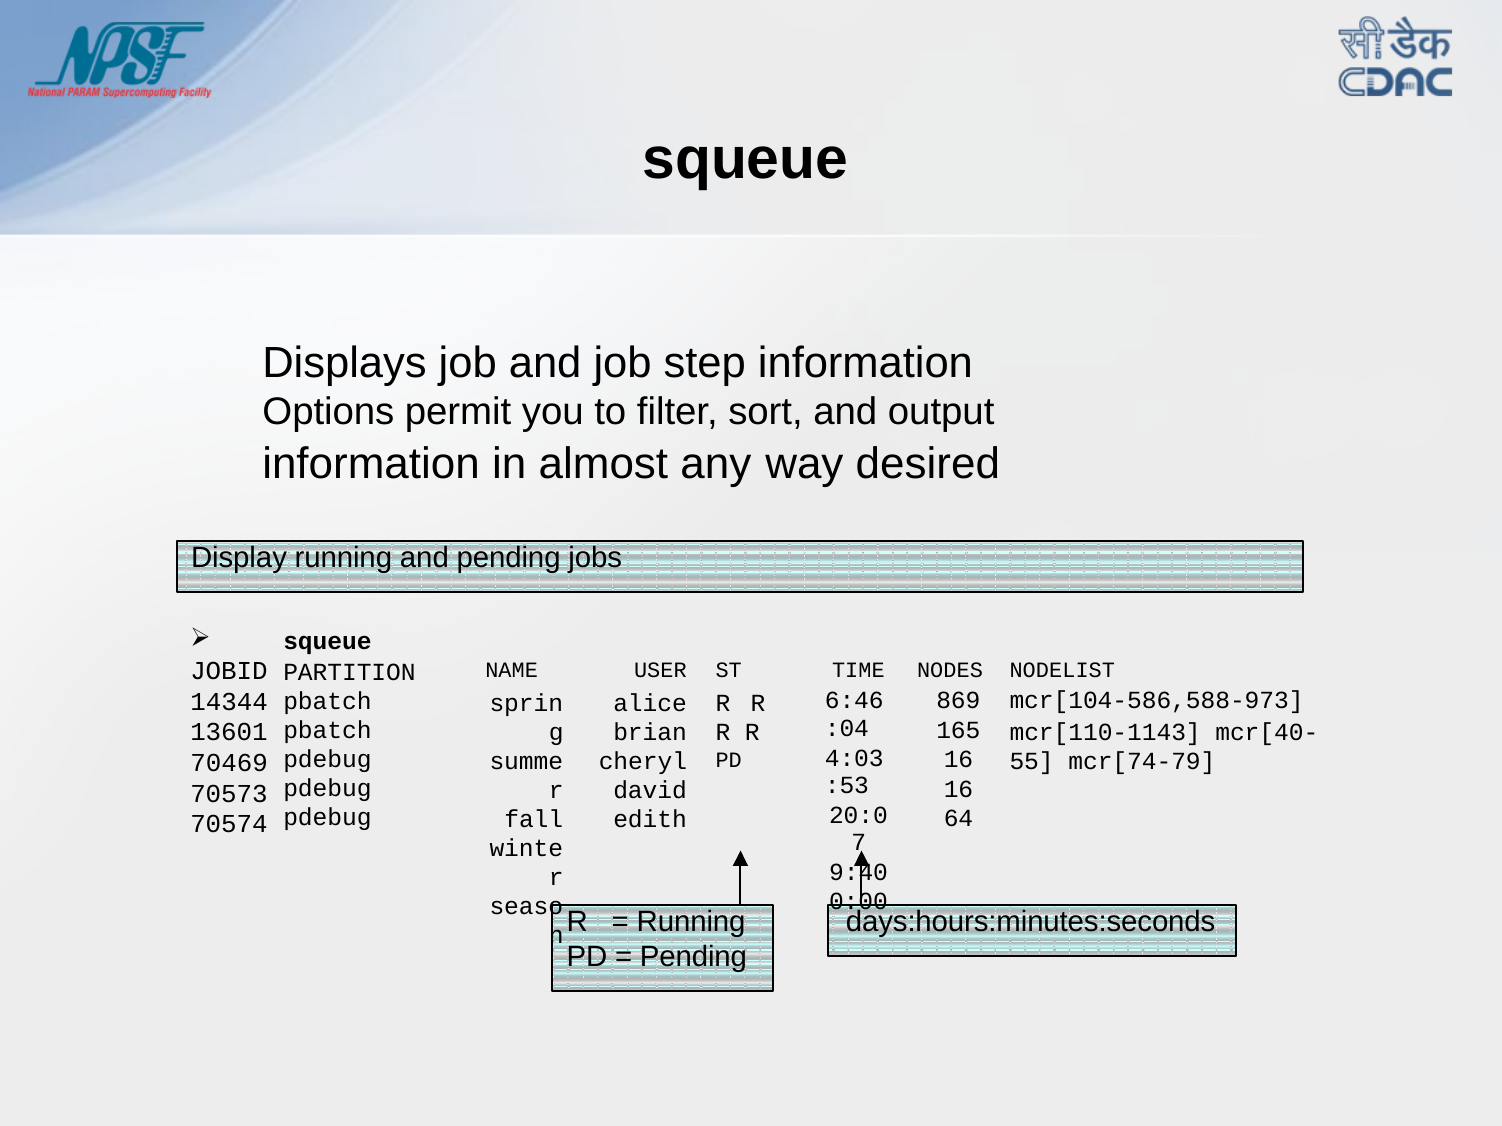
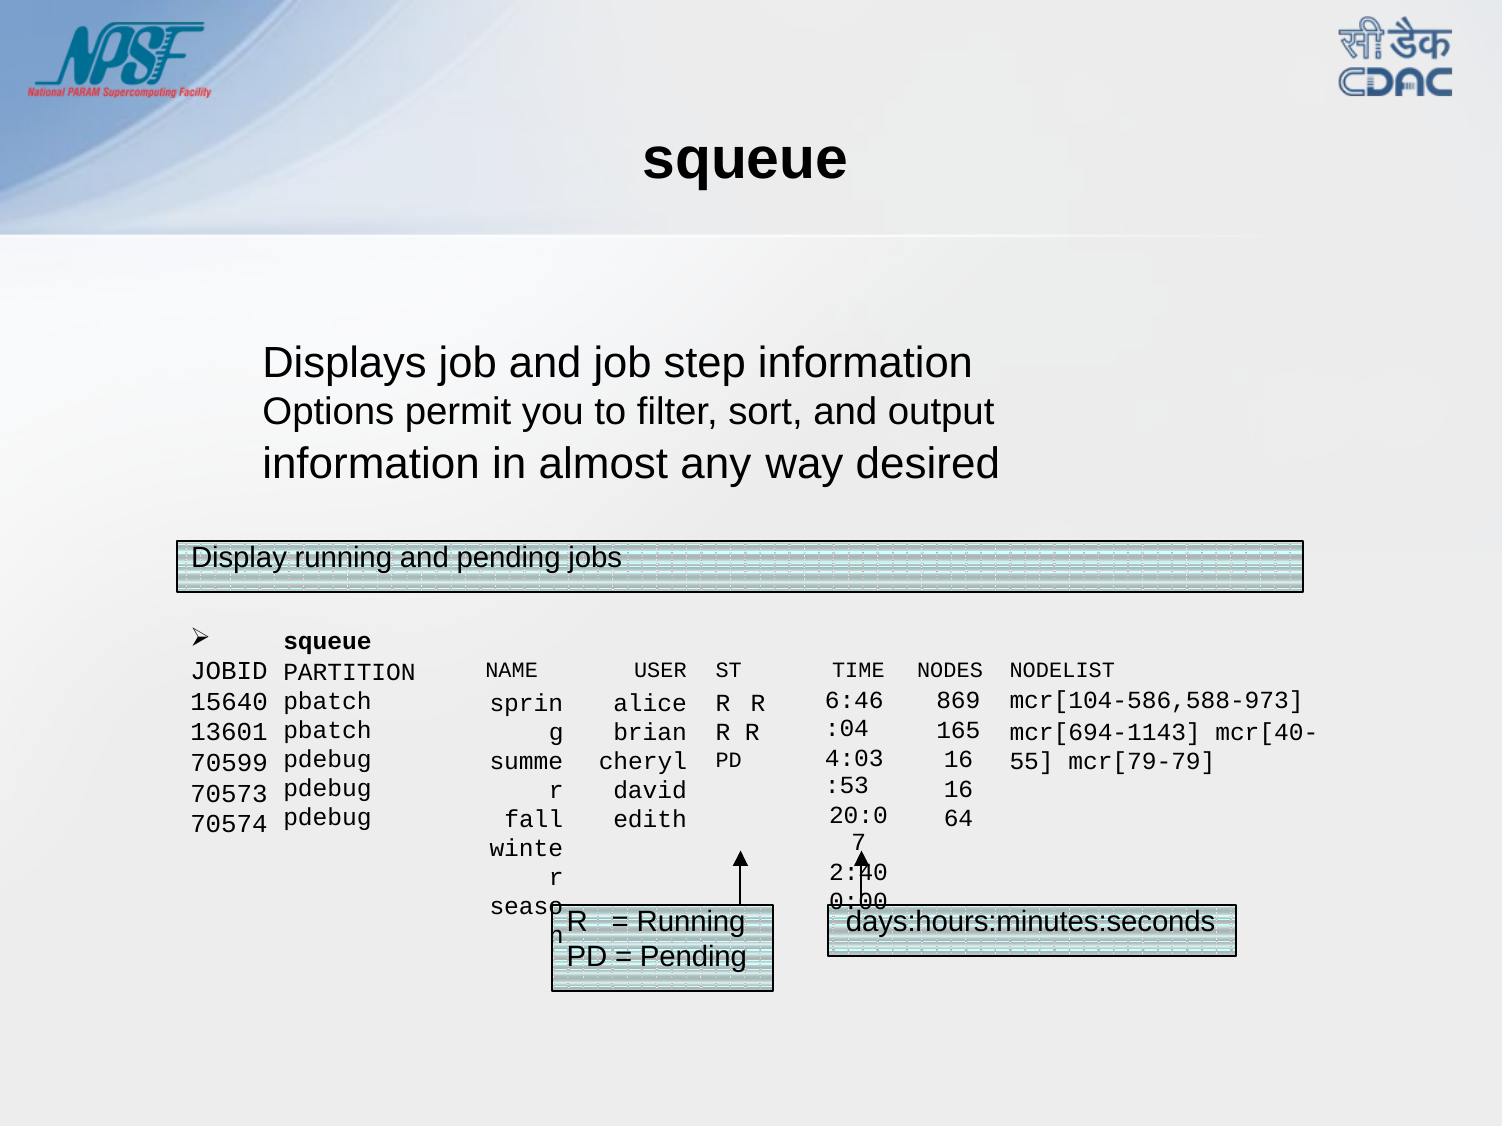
14344: 14344 -> 15640 (229, 702)
mcr[110-1143: mcr[110-1143 -> mcr[694-1143 (1105, 733)
mcr[74-79: mcr[74-79 -> mcr[79-79 (1142, 762)
70469: 70469 -> 70599 (229, 763)
9:40: 9:40 -> 2:40 (859, 873)
